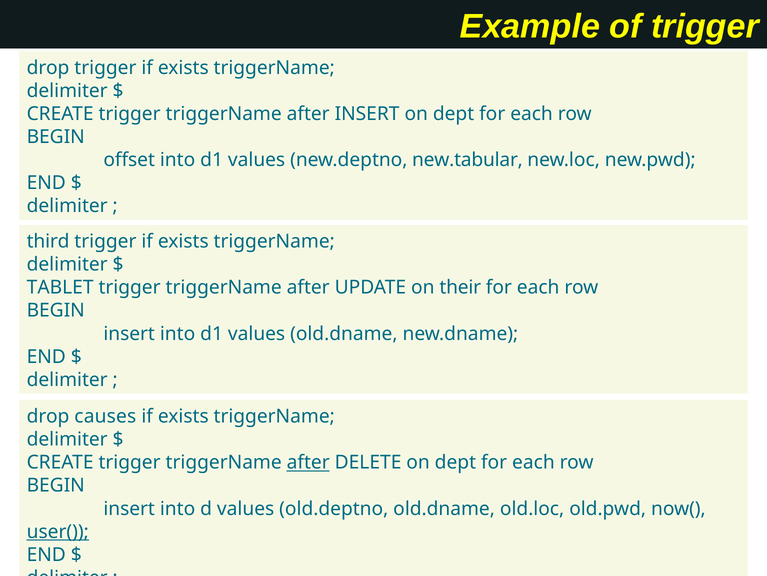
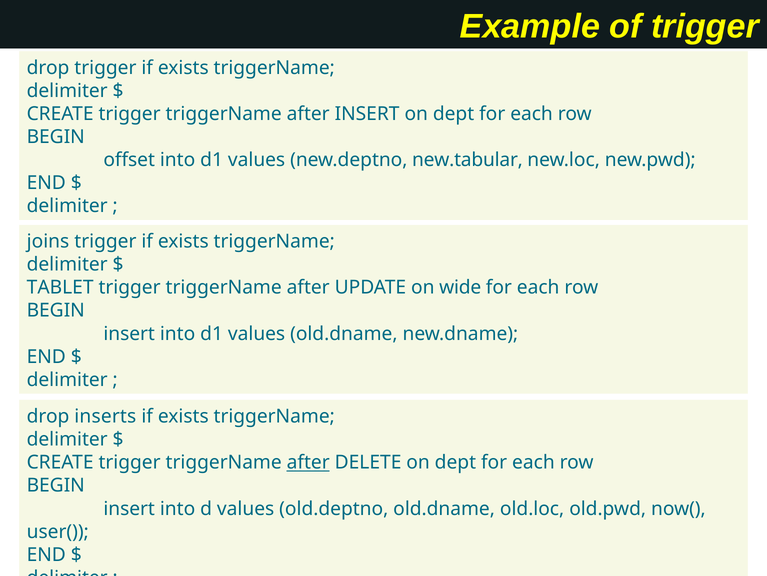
third: third -> joins (48, 241)
their: their -> wide (460, 287)
causes: causes -> inserts (105, 416)
user( underline: present -> none (58, 531)
